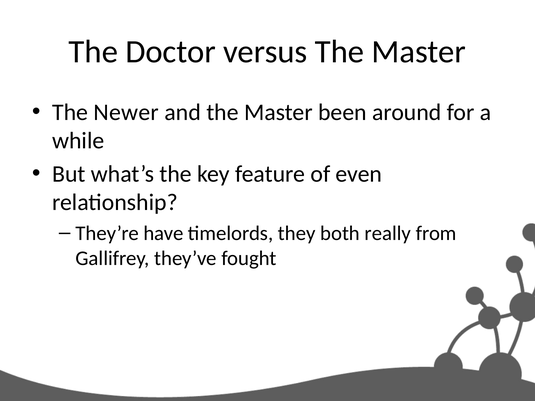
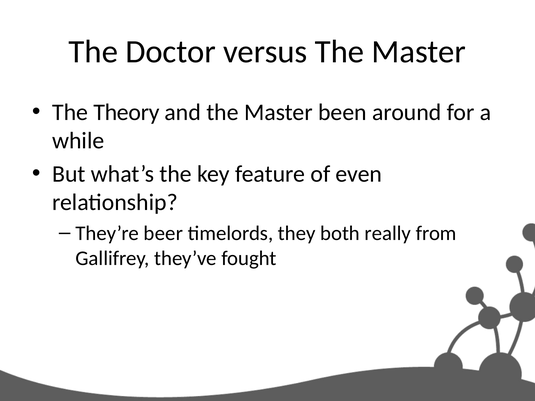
Newer: Newer -> Theory (126, 112)
have: have -> beer (163, 233)
